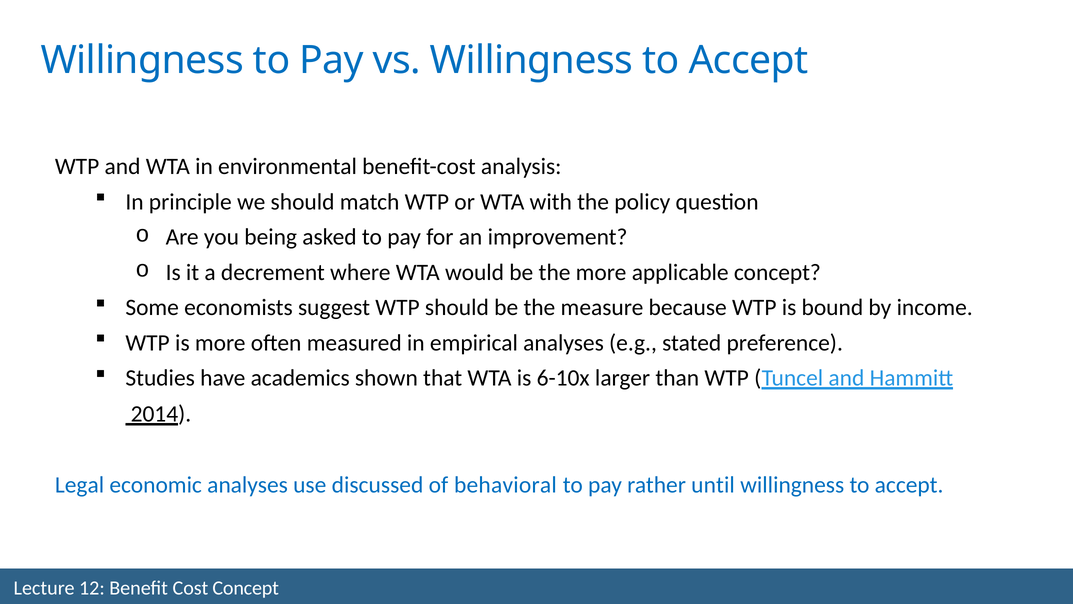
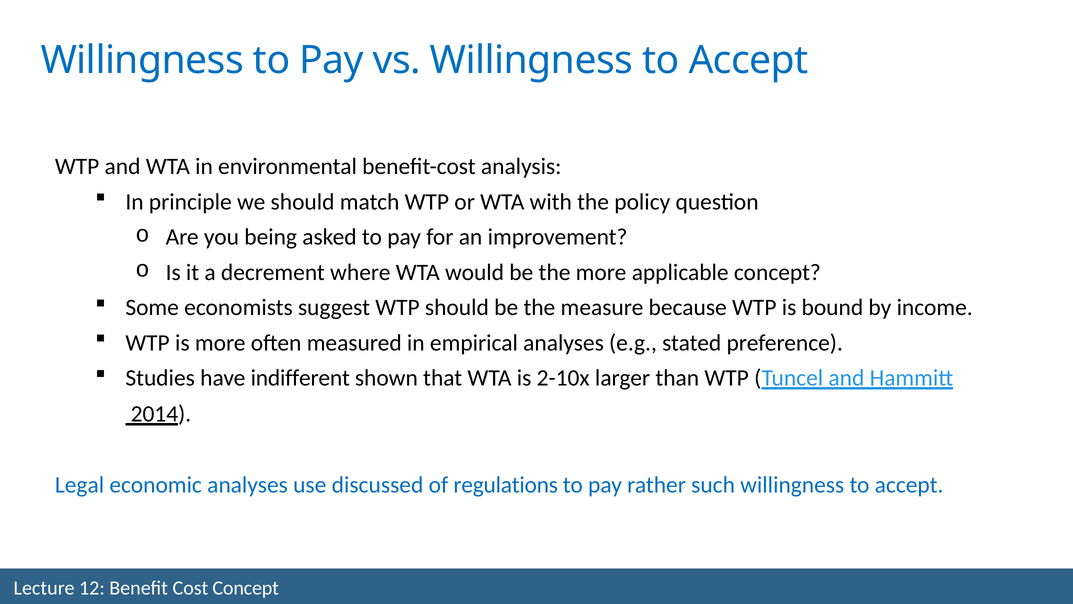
academics: academics -> indifferent (300, 378)
6-10x: 6-10x -> 2-10x (563, 378)
behavioral: behavioral -> regulations (506, 485)
until: until -> such (713, 485)
